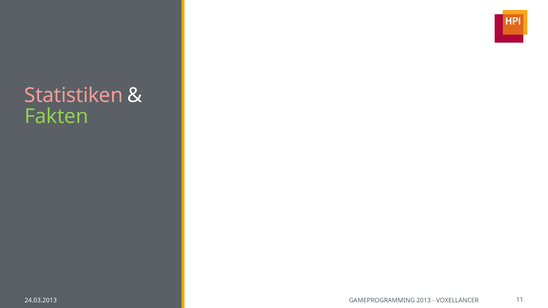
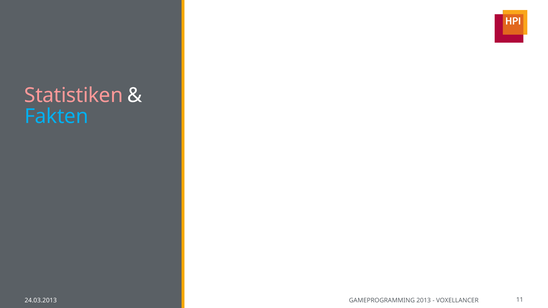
Fakten colour: light green -> light blue (56, 116)
